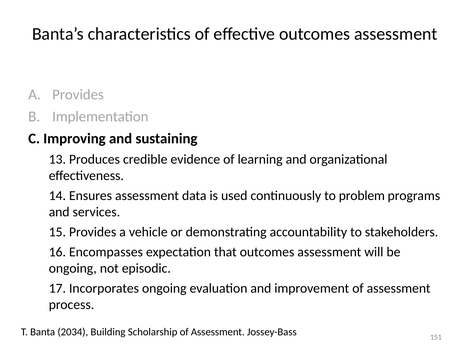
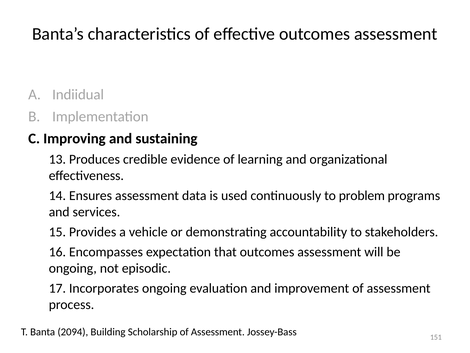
A Provides: Provides -> Indiidual (78, 95)
2034: 2034 -> 2094 (73, 331)
